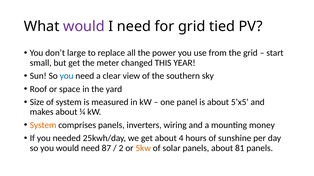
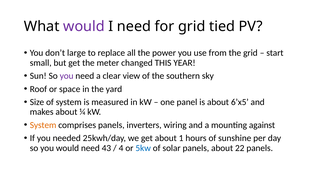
you colour: blue -> purple (67, 76)
5’x5: 5’x5 -> 6’x5 (240, 102)
money: money -> against (262, 126)
4: 4 -> 1 (181, 139)
87: 87 -> 43 (106, 149)
2: 2 -> 4 (121, 149)
5kw colour: orange -> blue (143, 149)
81: 81 -> 22 (240, 149)
